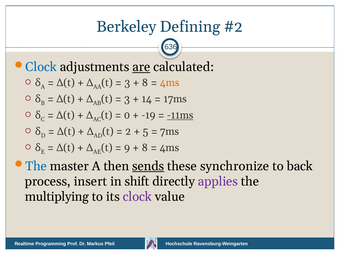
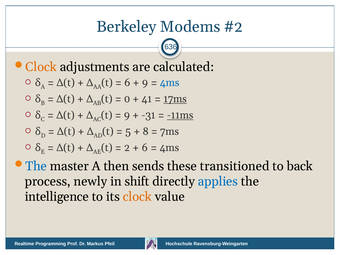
Defining: Defining -> Modems (190, 27)
Clock colour: blue -> orange (41, 67)
are underline: present -> none (141, 67)
3: 3 -> 6 (127, 83)
8: 8 -> 9 (145, 83)
4ms colour: orange -> blue (170, 83)
3: 3 -> 0 (127, 99)
14: 14 -> 41 (147, 99)
17ms underline: none -> present (175, 99)
0: 0 -> 9 (127, 115)
-19: -19 -> -31 (148, 115)
2: 2 -> 5 (128, 132)
5: 5 -> 8 (146, 132)
9: 9 -> 2 (127, 148)
8: 8 -> 6 (145, 148)
sends underline: present -> none (148, 166)
synchronize: synchronize -> transitioned (235, 166)
insert: insert -> newly (90, 181)
applies colour: purple -> blue (218, 181)
multiplying: multiplying -> intelligence (57, 197)
clock colour: purple -> orange (137, 197)
